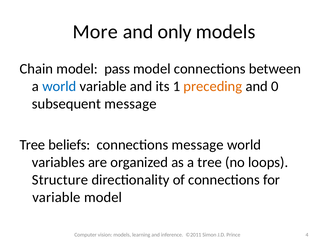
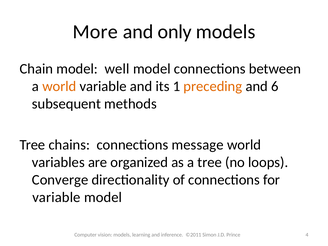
pass: pass -> well (117, 69)
world colour: blue -> orange (59, 86)
0: 0 -> 6 (275, 86)
subsequent message: message -> methods (131, 104)
beliefs: beliefs -> chains (69, 145)
Structure: Structure -> Converge (60, 180)
